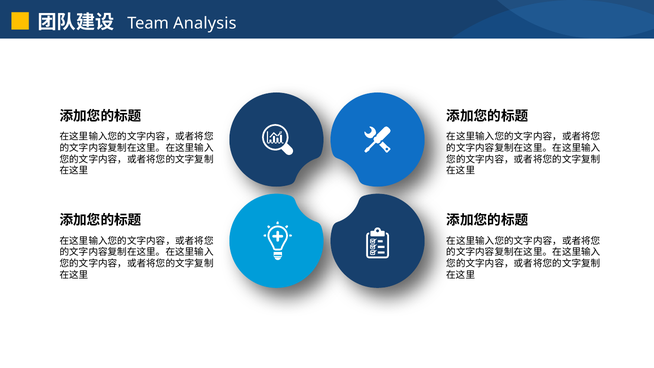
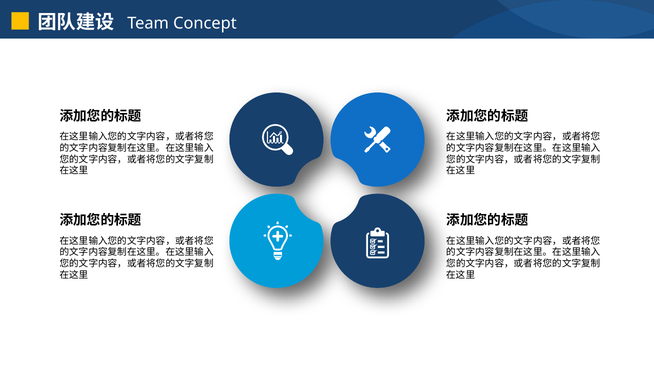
Analysis: Analysis -> Concept (205, 23)
